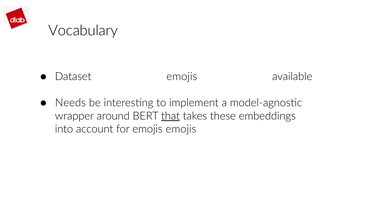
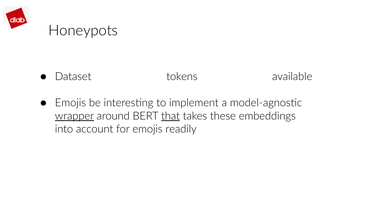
Vocabulary: Vocabulary -> Honeypots (83, 31)
Dataset emojis: emojis -> tokens (182, 77)
Needs: Needs -> Emojis (70, 103)
wrapper underline: none -> present (74, 116)
emojis emojis: emojis -> readily (181, 129)
